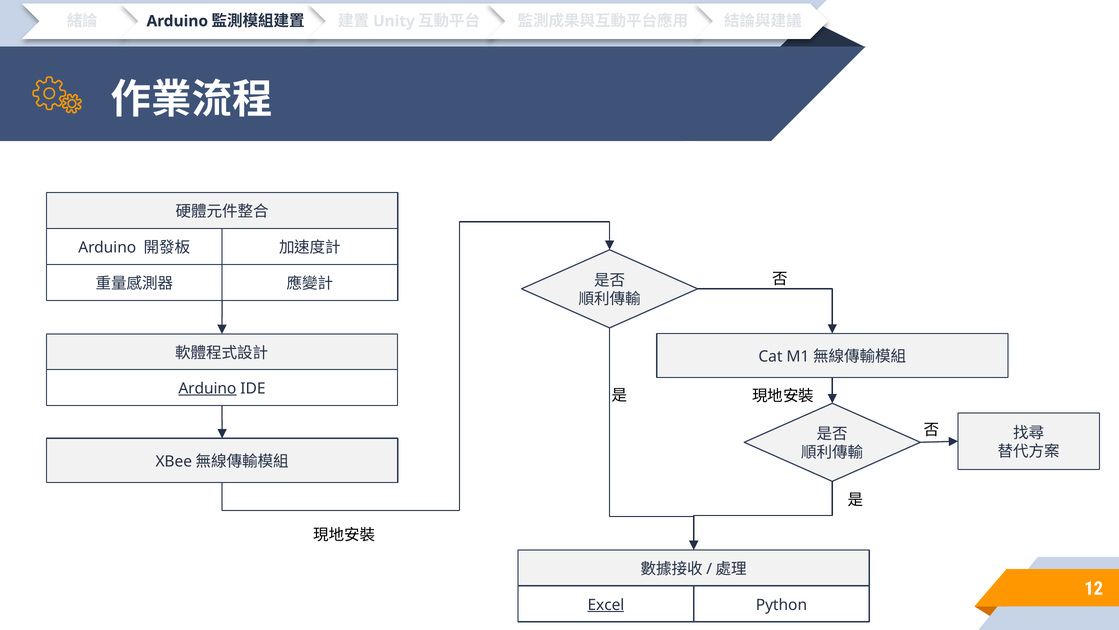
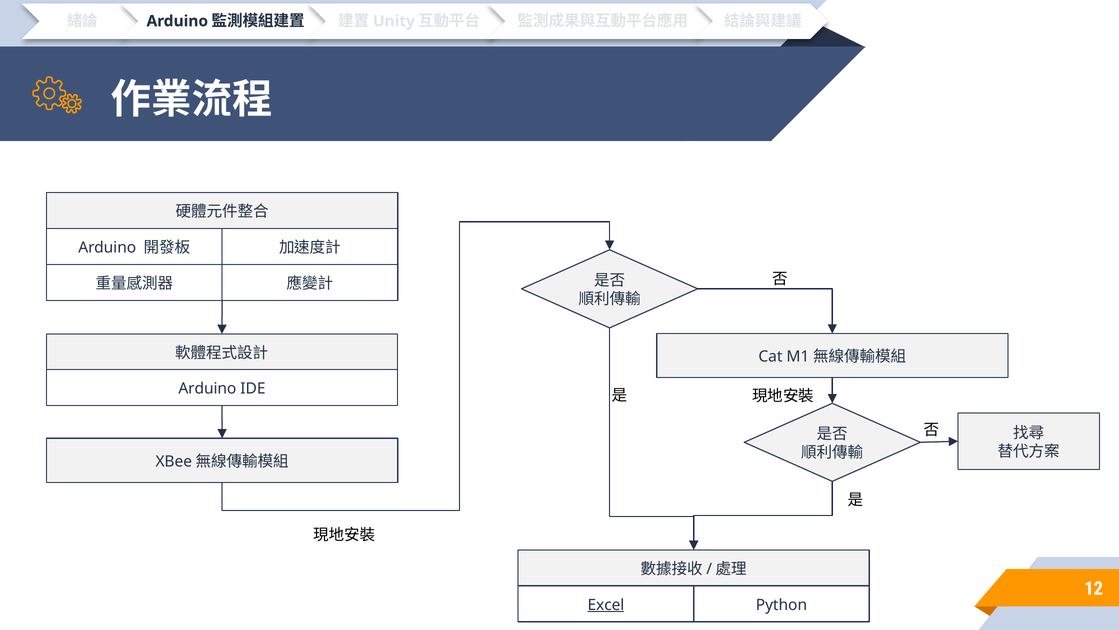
Arduino underline: present -> none (207, 388)
